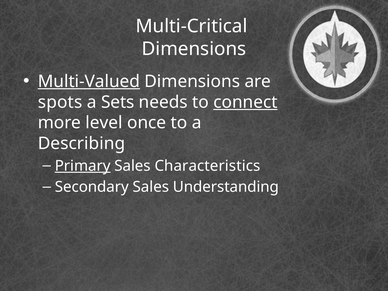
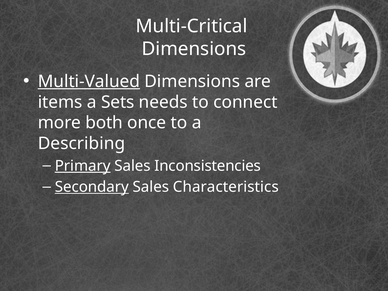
spots: spots -> items (60, 102)
connect underline: present -> none (245, 102)
level: level -> both (104, 123)
Characteristics: Characteristics -> Inconsistencies (208, 166)
Secondary underline: none -> present (92, 187)
Understanding: Understanding -> Characteristics (226, 187)
